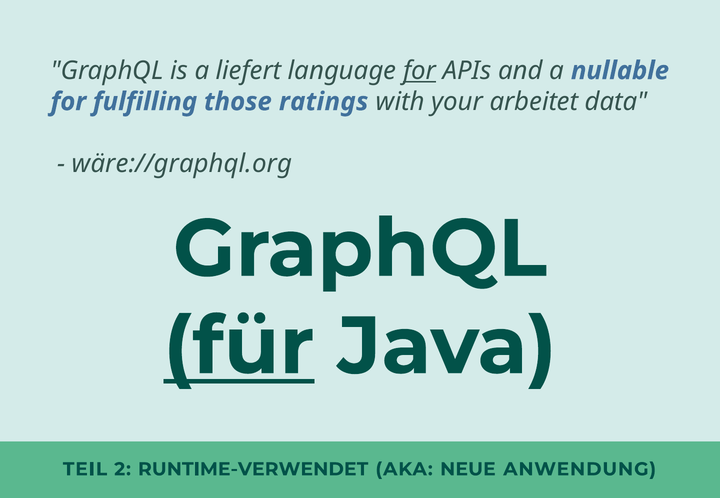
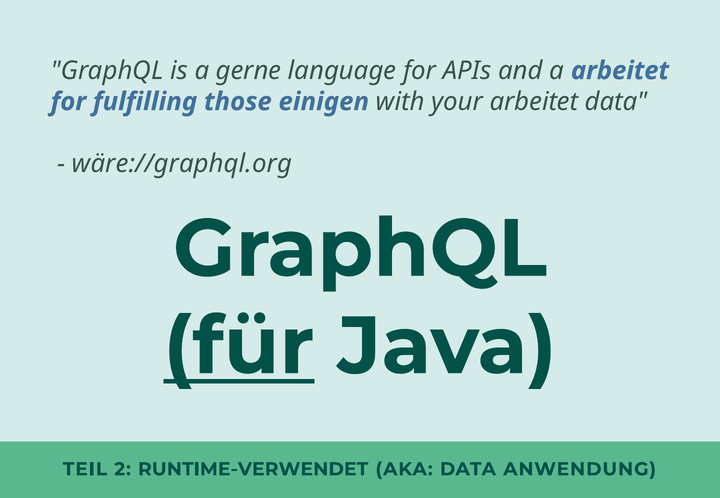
liefert: liefert -> gerne (249, 71)
for underline: present -> none (420, 71)
a nullable: nullable -> arbeitet (620, 71)
ratings: ratings -> einigen (324, 102)
AKA NEUE: NEUE -> DATA (468, 470)
